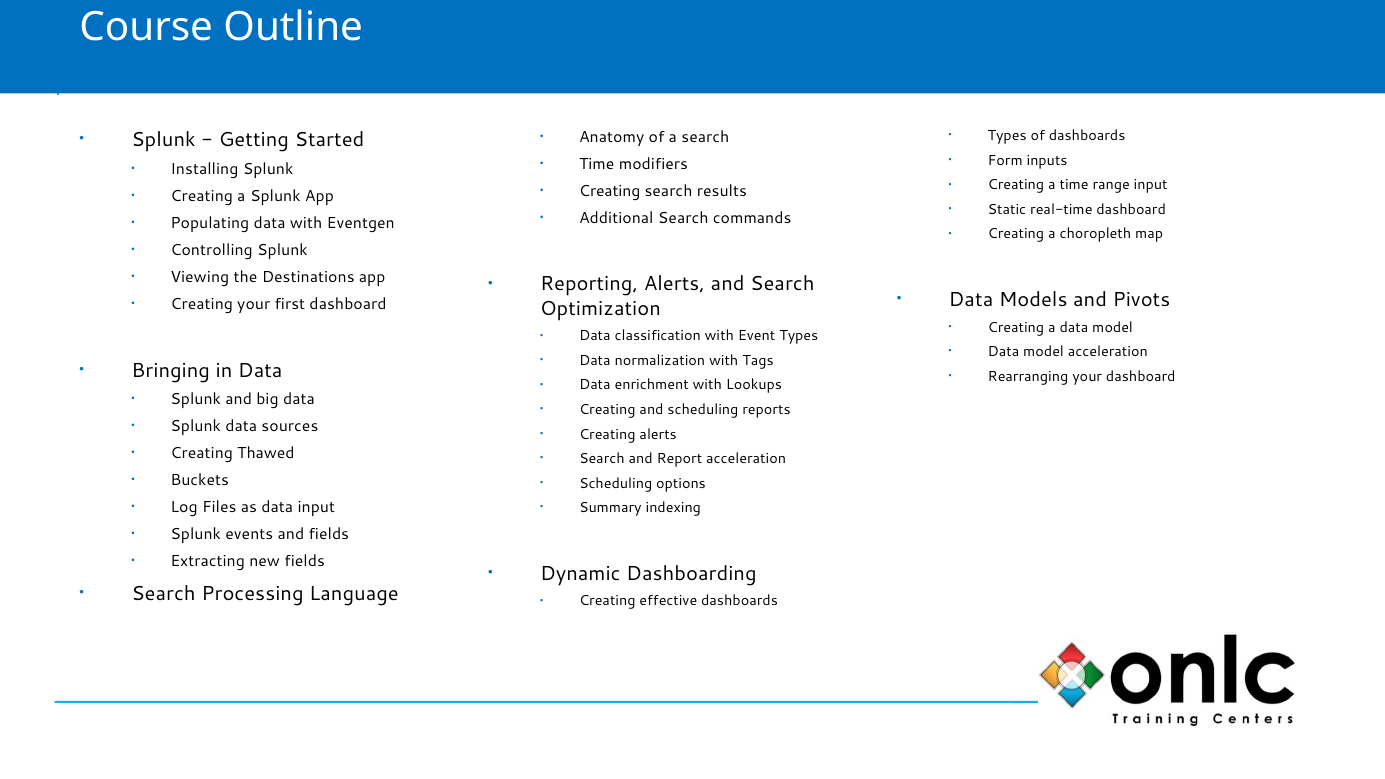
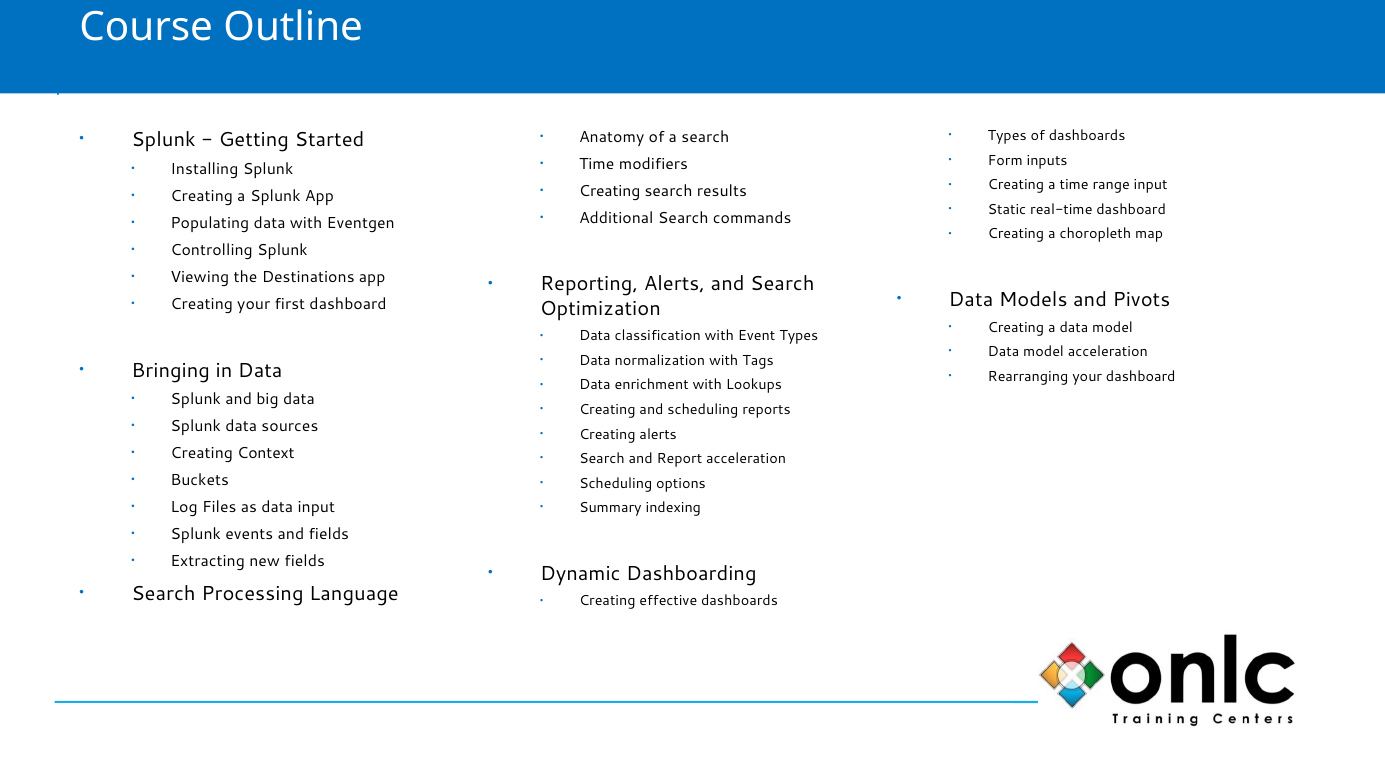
Thawed: Thawed -> Context (266, 454)
